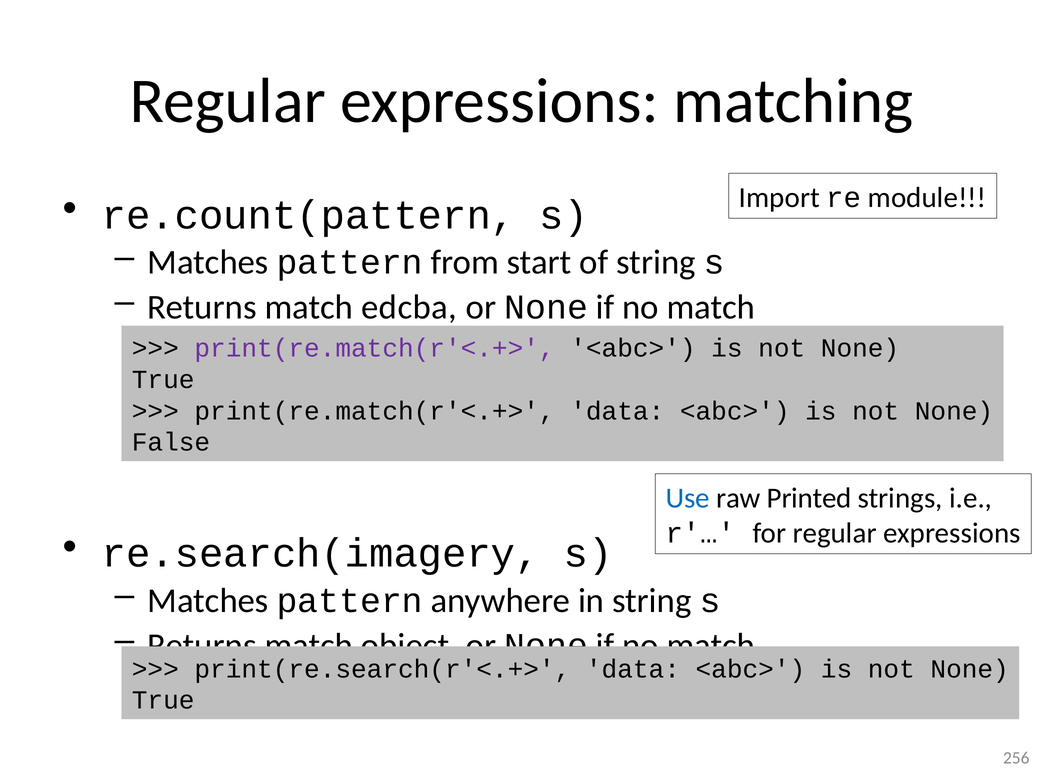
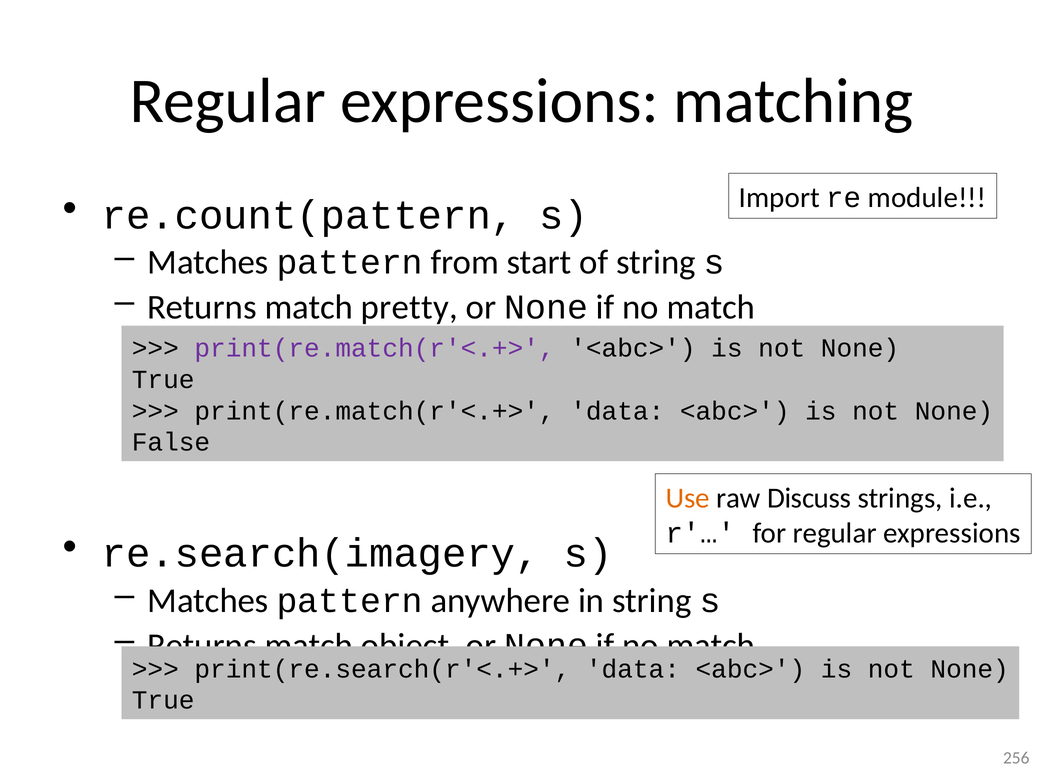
edcba: edcba -> pretty (409, 307)
Use colour: blue -> orange (688, 498)
Printed: Printed -> Discuss (809, 498)
